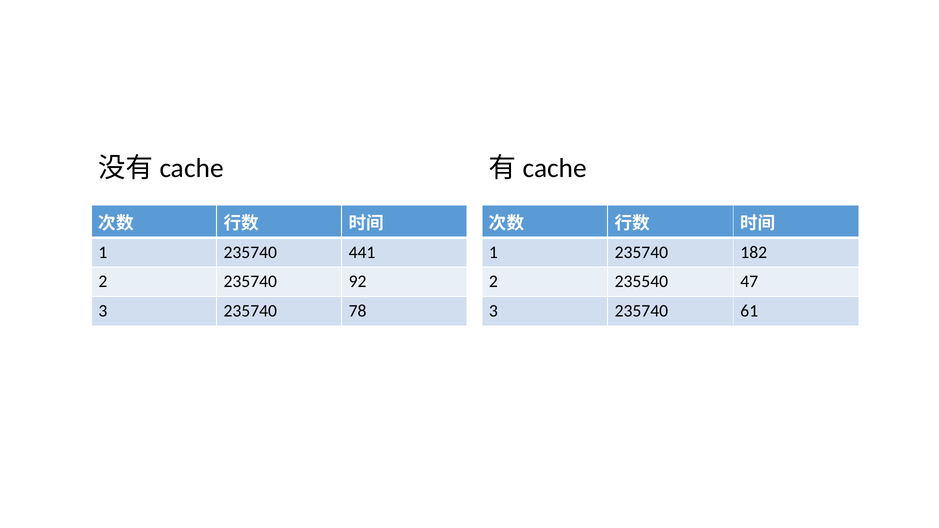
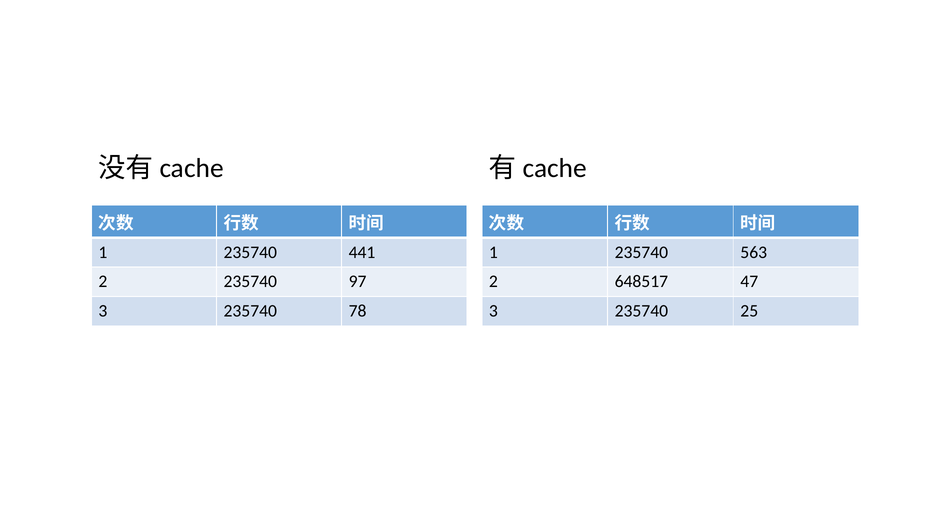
182: 182 -> 563 (754, 252)
92: 92 -> 97 (358, 282)
235540: 235540 -> 648517 (641, 282)
61: 61 -> 25 (749, 311)
